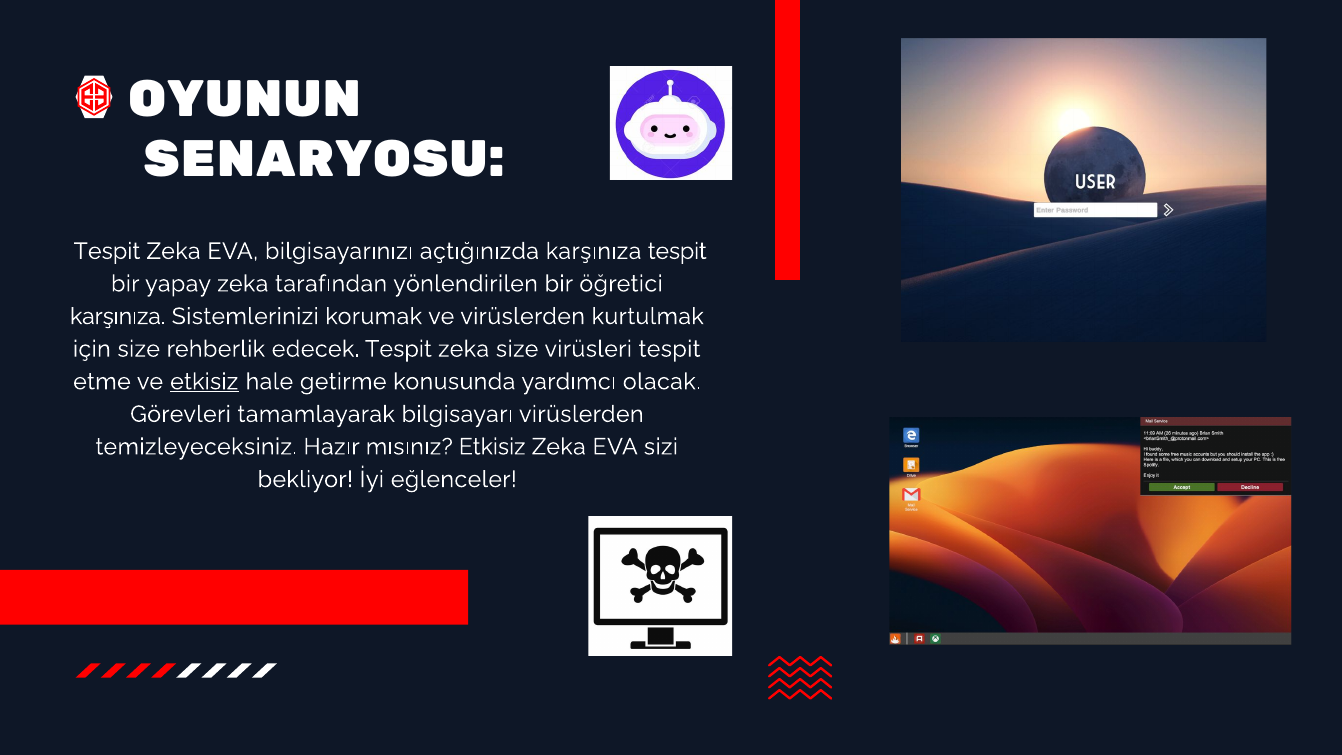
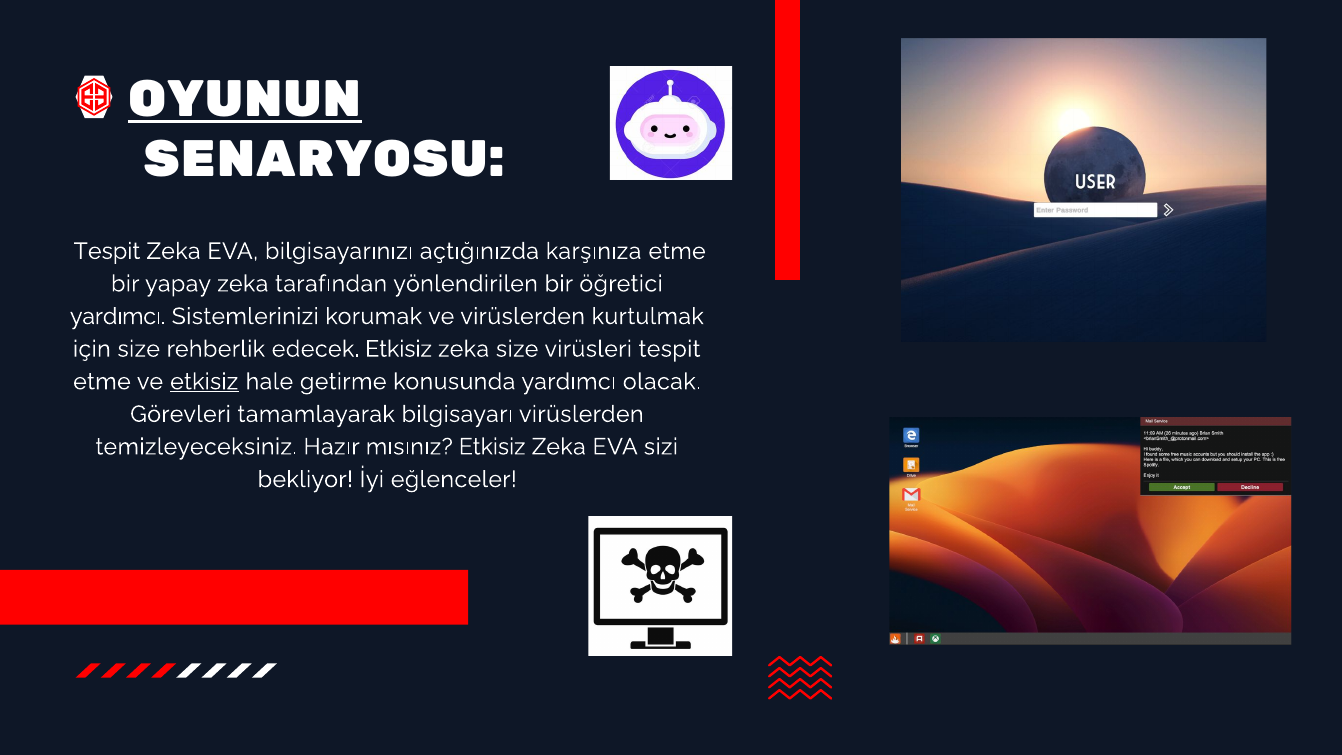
OYUNUN underline: none -> present (245, 100)
karşınıza tespit: tespit -> etme (677, 251)
karşınıza: karşınıza -> yardımcı (118, 316)
edecek Tespit: Tespit -> Etkisiz (399, 349)
